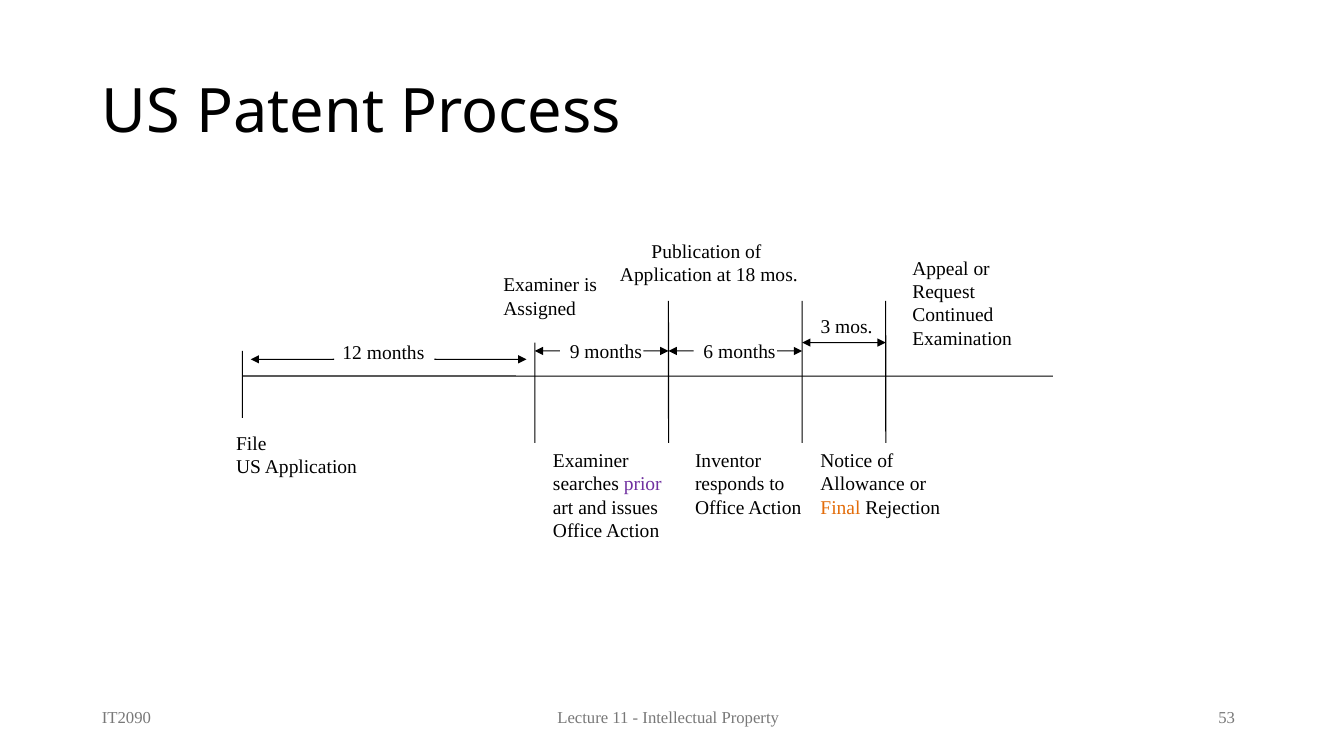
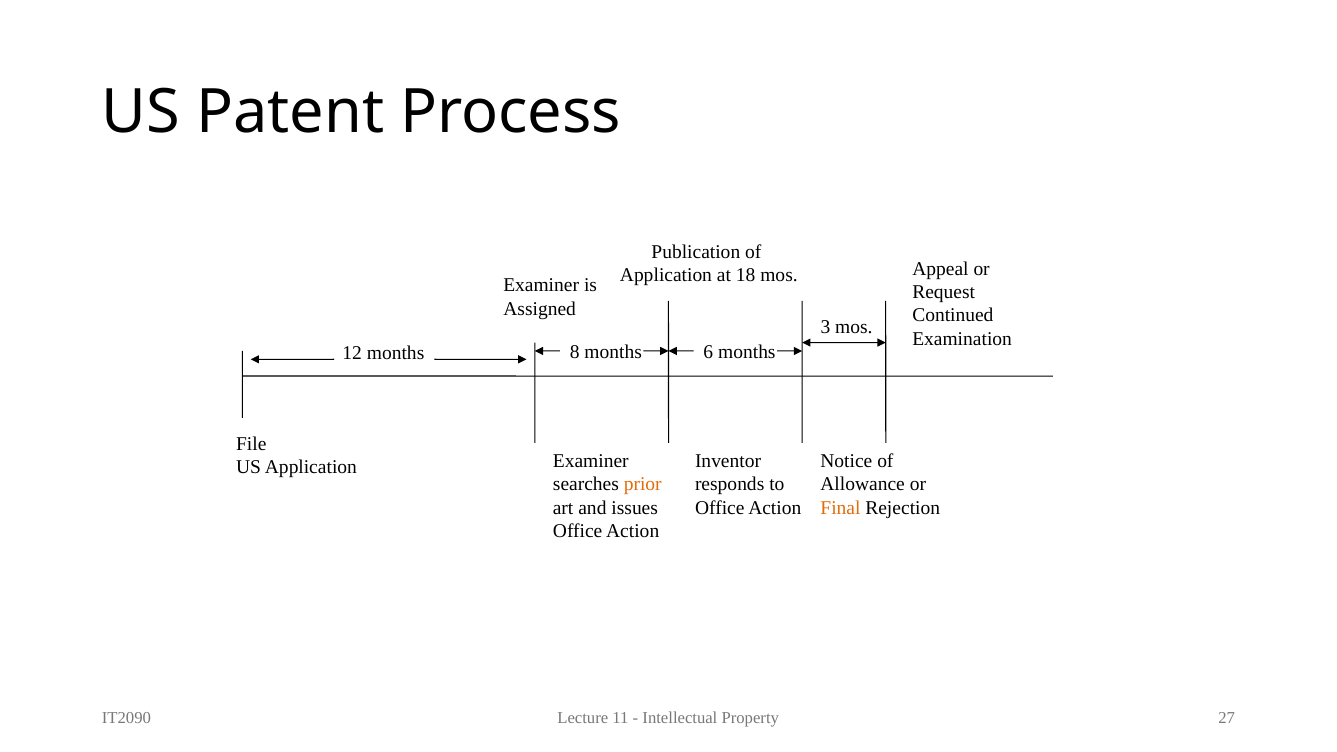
9: 9 -> 8 (575, 352)
prior colour: purple -> orange (643, 484)
53: 53 -> 27 (1227, 718)
